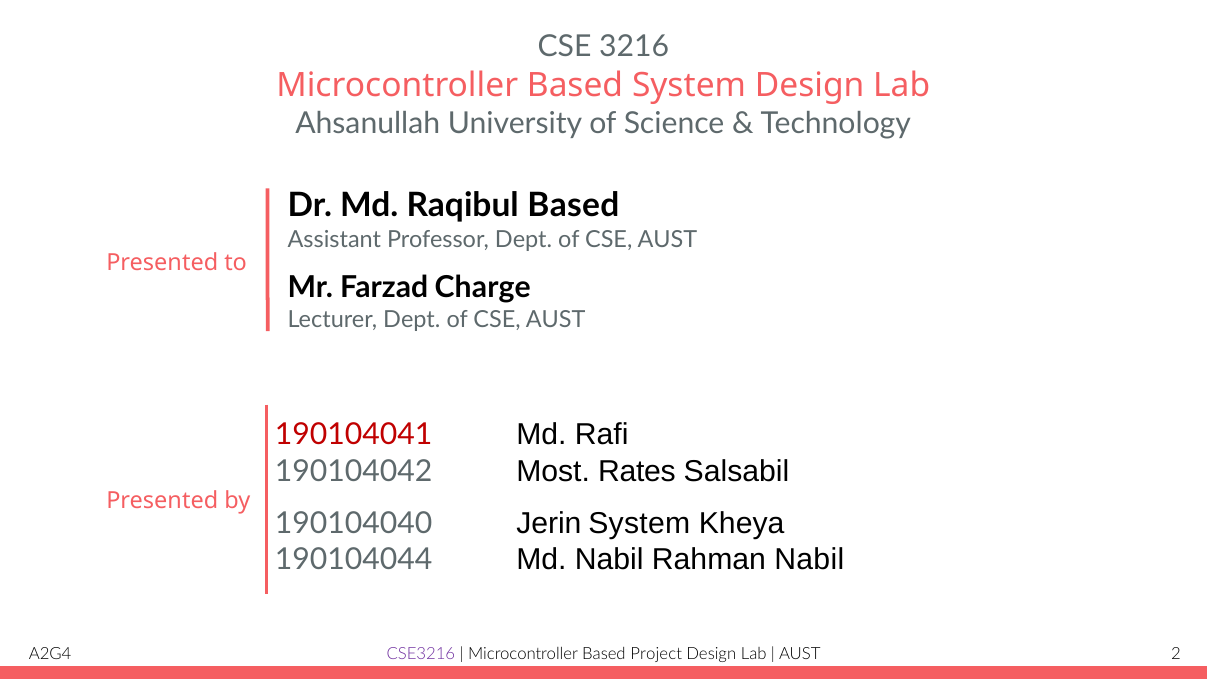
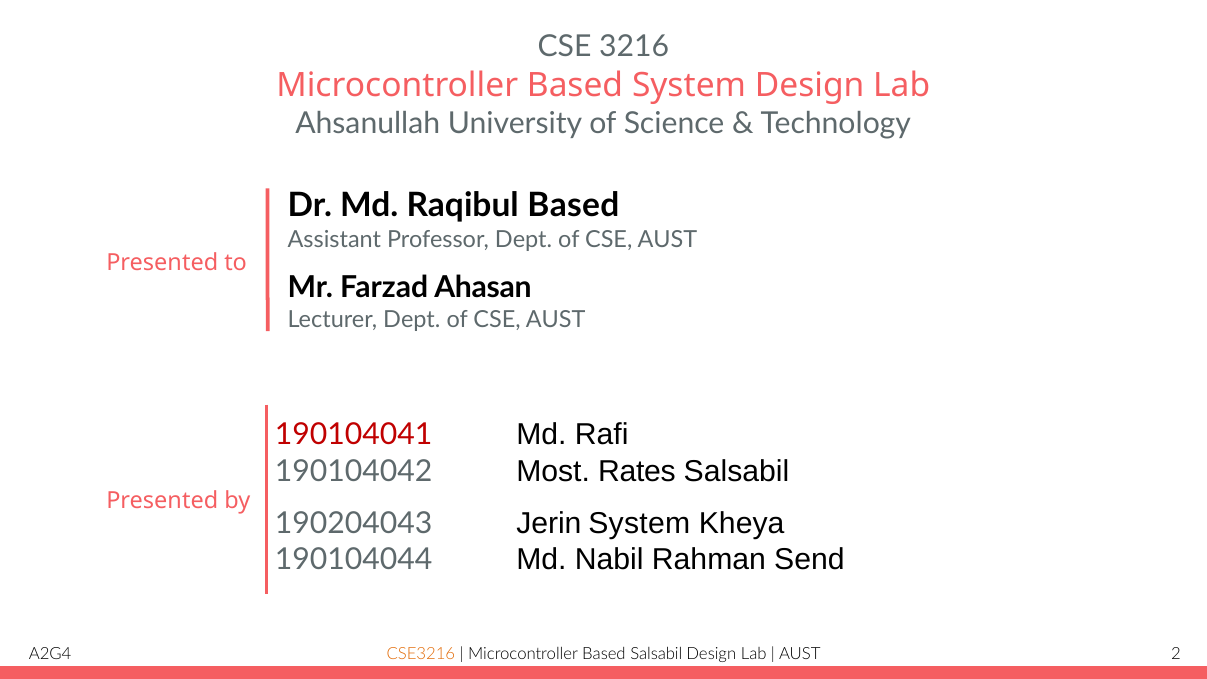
Charge: Charge -> Ahasan (483, 288)
190104040: 190104040 -> 190204043 (354, 523)
Rahman Nabil: Nabil -> Send (809, 560)
CSE3216 colour: purple -> orange (421, 654)
Based Project: Project -> Salsabil (656, 654)
